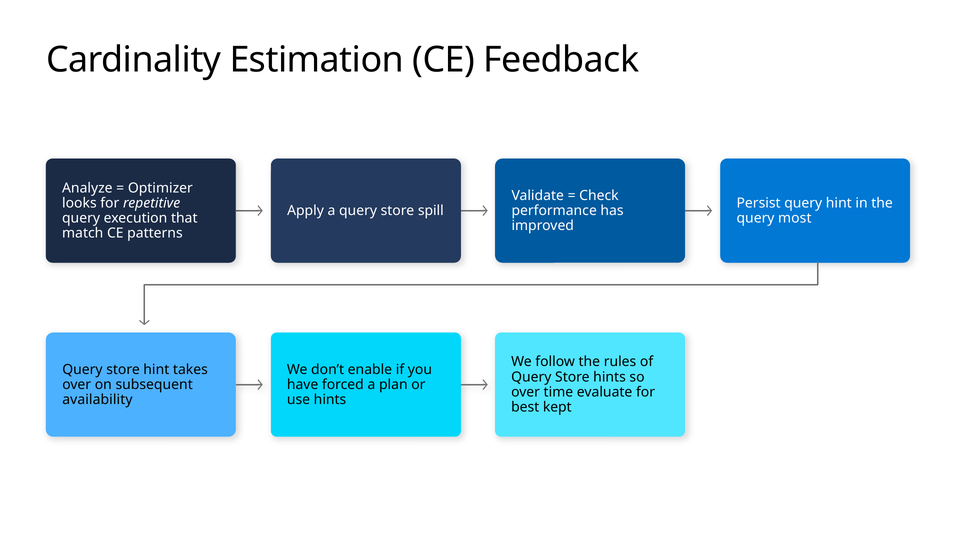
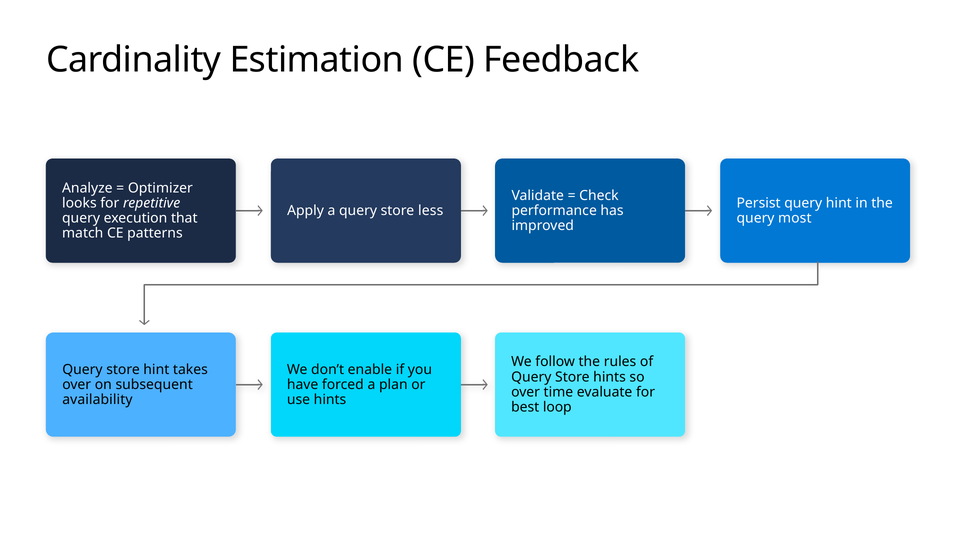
spill: spill -> less (431, 210)
kept: kept -> loop (557, 407)
